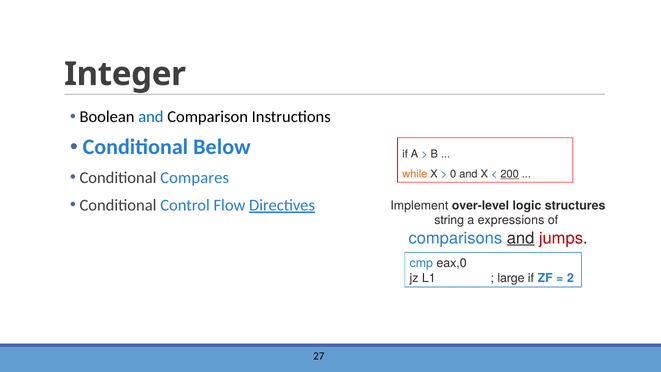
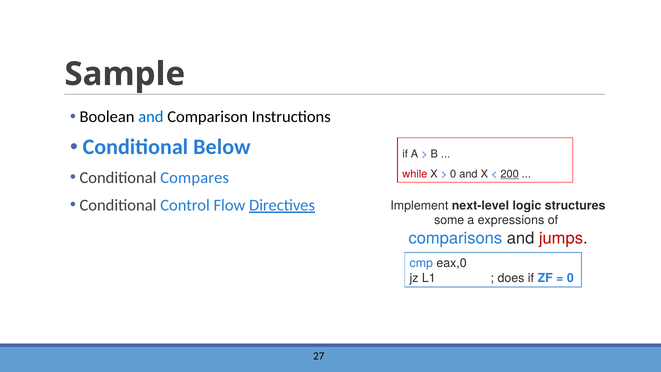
Integer: Integer -> Sample (125, 74)
while colour: orange -> red (415, 174)
over-level: over-level -> next-level (480, 205)
string: string -> some (449, 220)
and underline: present -> none (521, 238)
large: large -> does (511, 278)
2: 2 -> 0 (570, 278)
